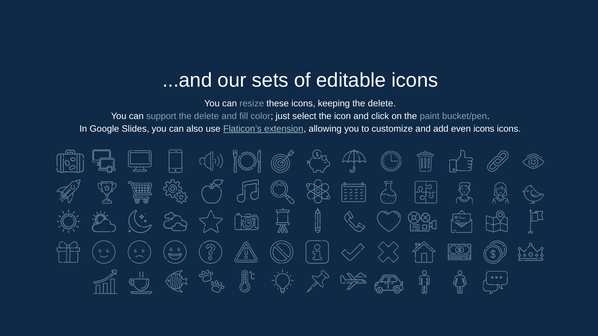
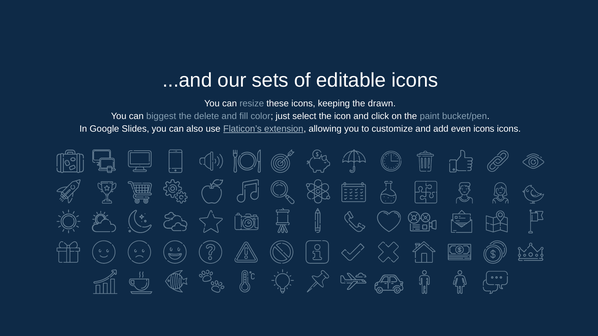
keeping the delete: delete -> drawn (382, 104)
support: support -> biggest (161, 116)
